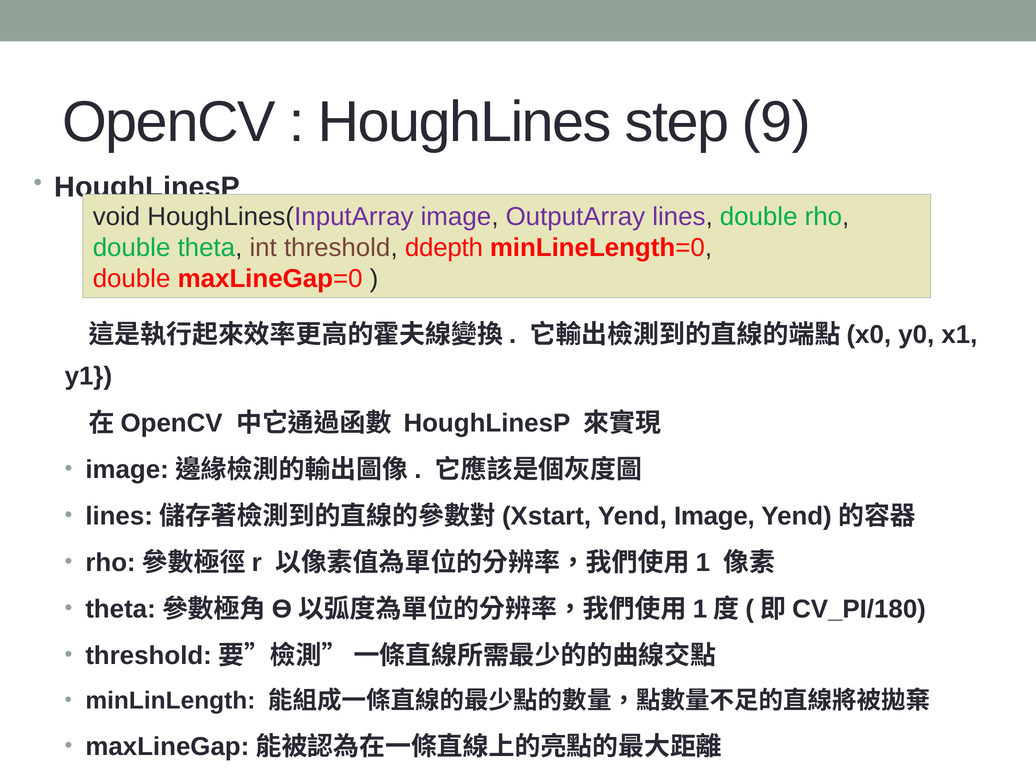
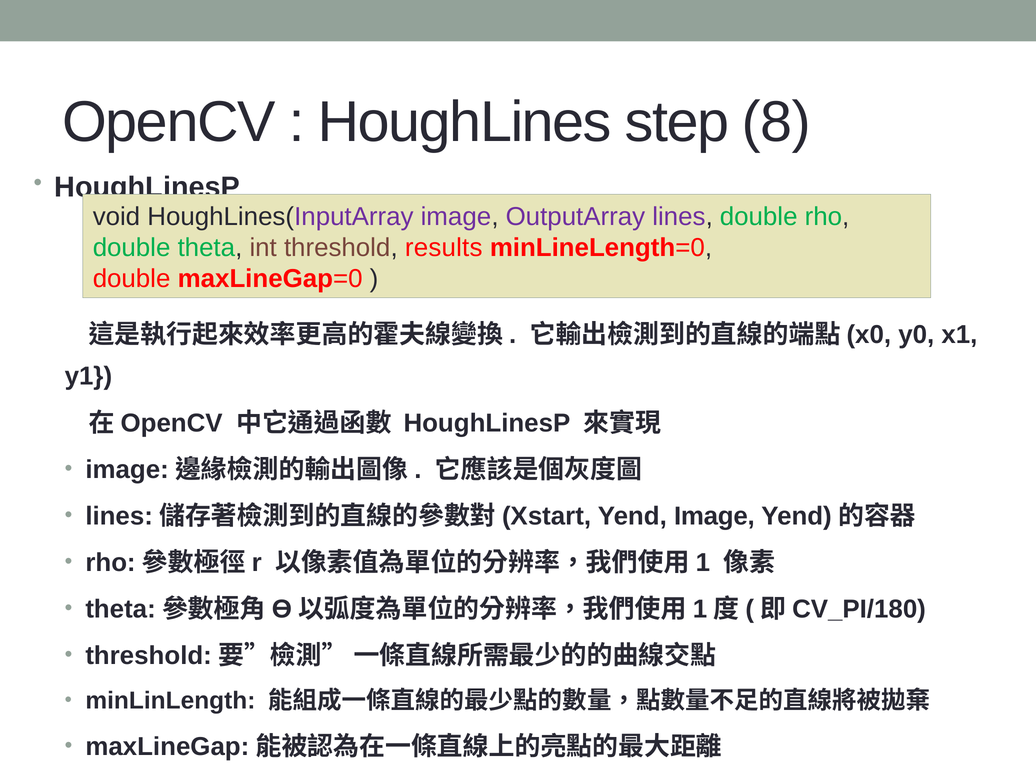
9: 9 -> 8 (776, 122)
ddepth: ddepth -> results (444, 248)
